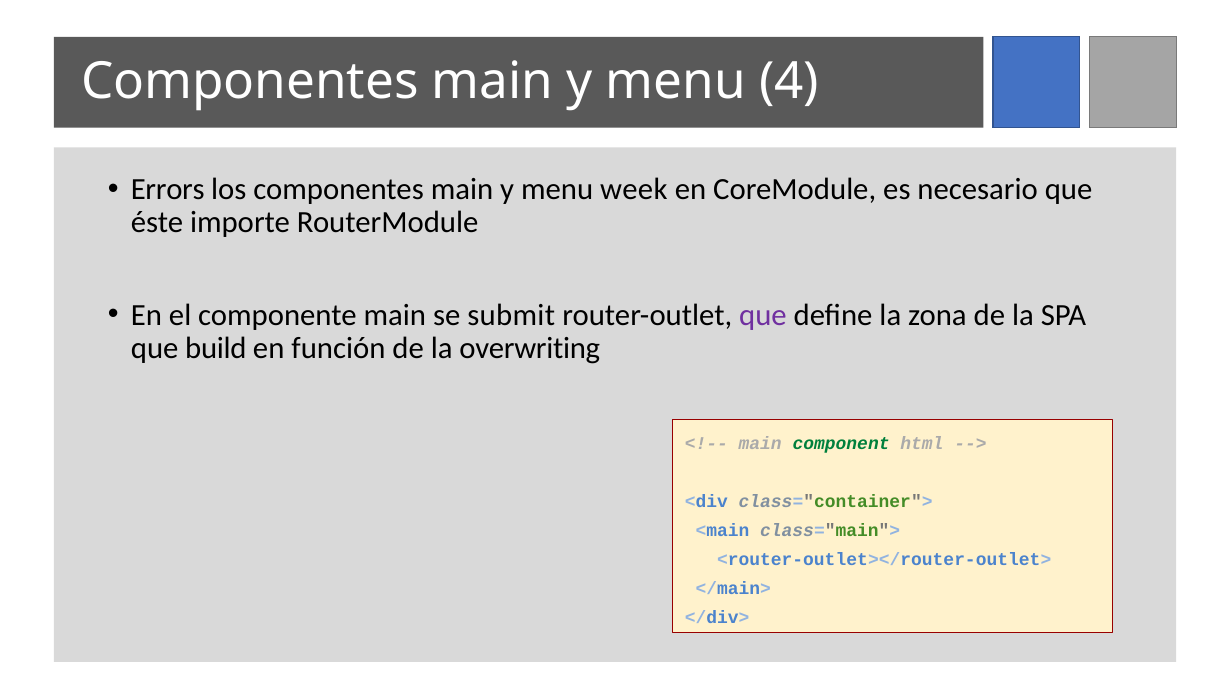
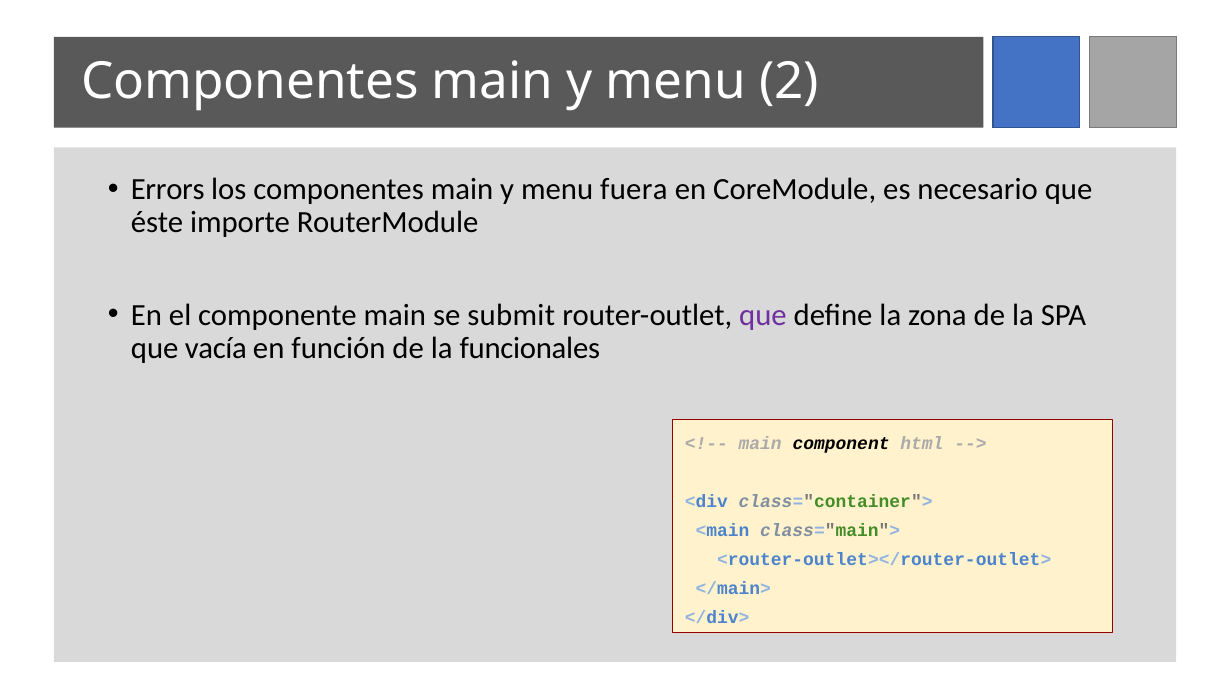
4: 4 -> 2 (789, 82)
week: week -> fuera (634, 190)
build: build -> vacía (216, 348)
overwriting: overwriting -> funcionales (530, 348)
component colour: green -> black (841, 443)
